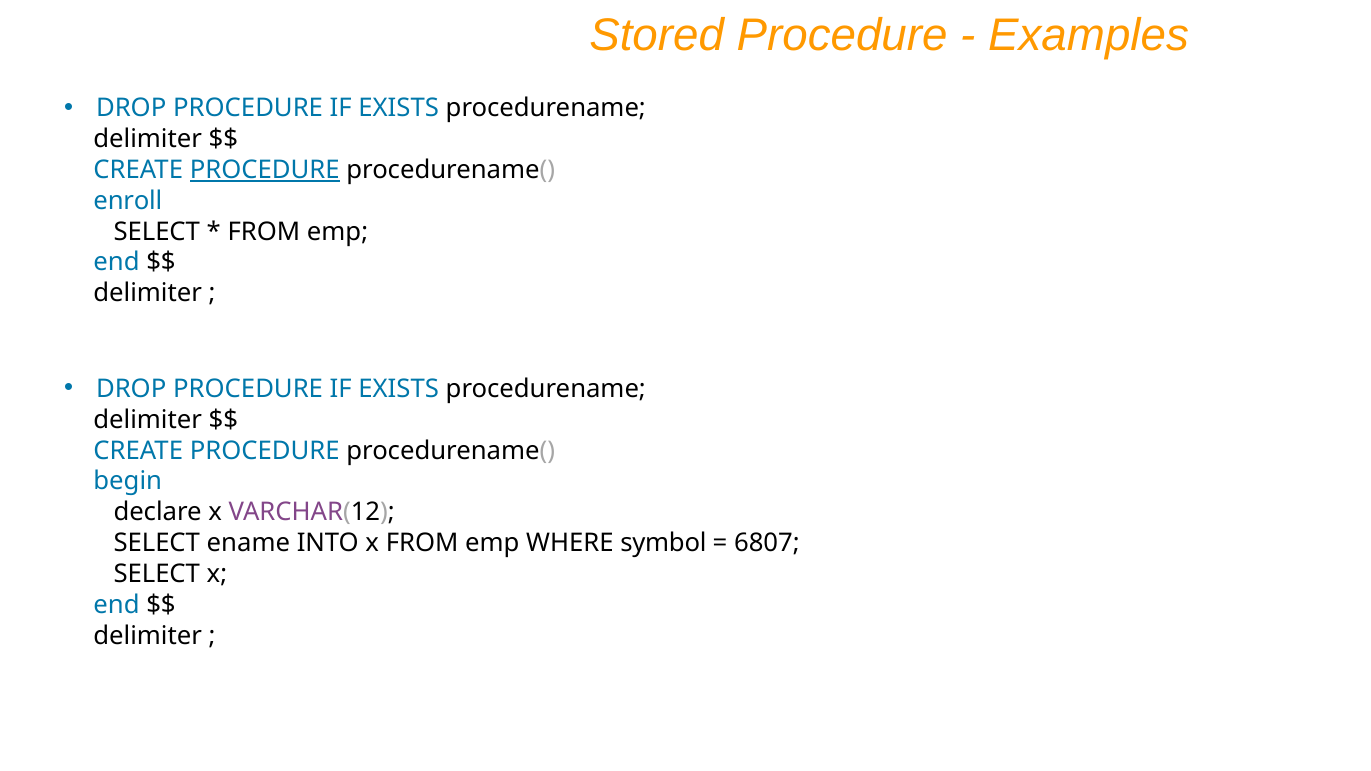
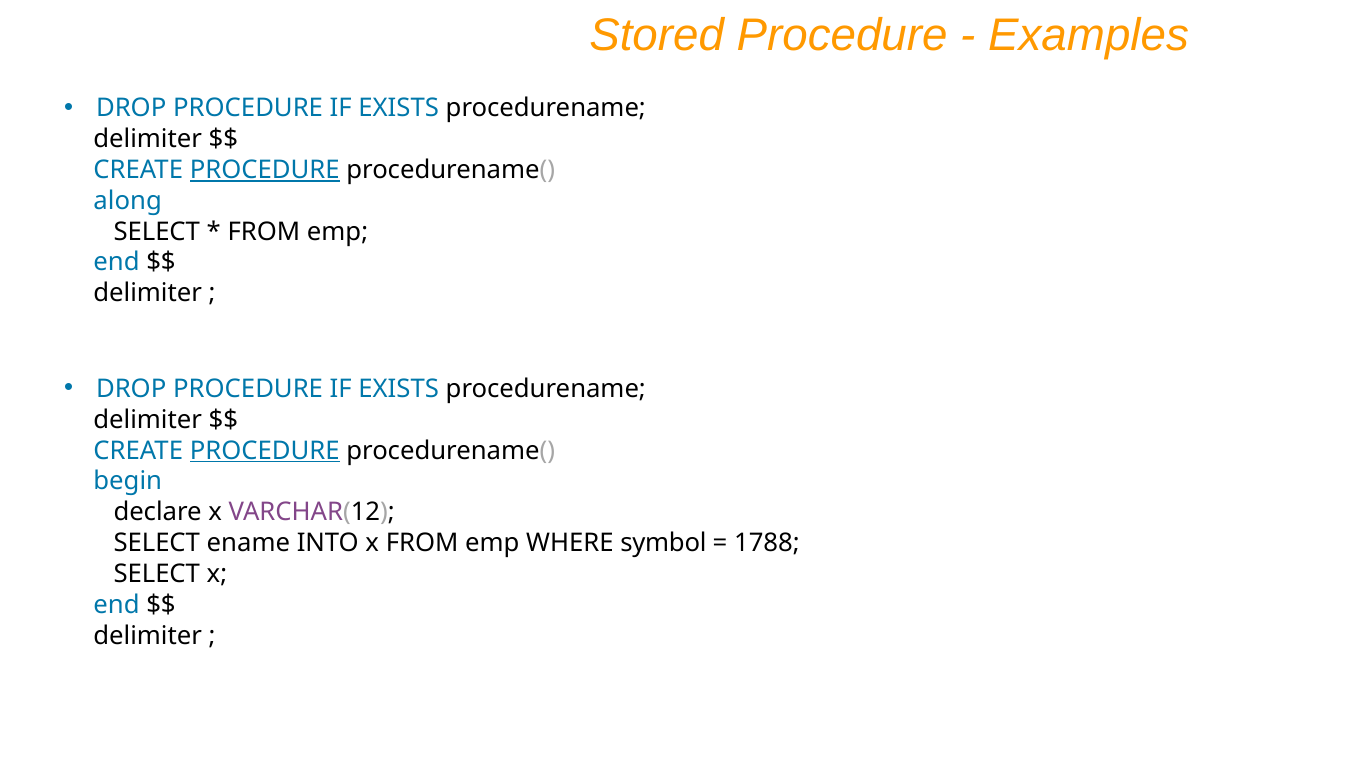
enroll: enroll -> along (128, 201)
PROCEDURE underline: none -> present (265, 451)
6807: 6807 -> 1788 (767, 543)
